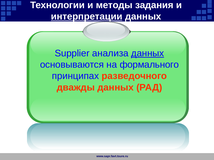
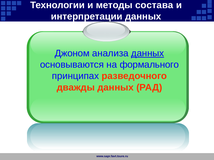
задания: задания -> состава (154, 5)
интерпретации underline: present -> none (87, 17)
Supplier: Supplier -> Джоном (72, 53)
